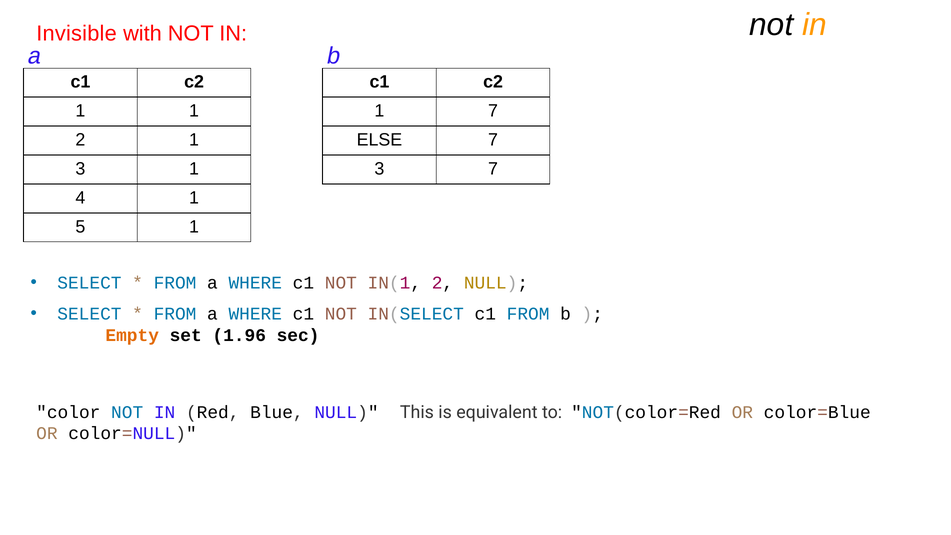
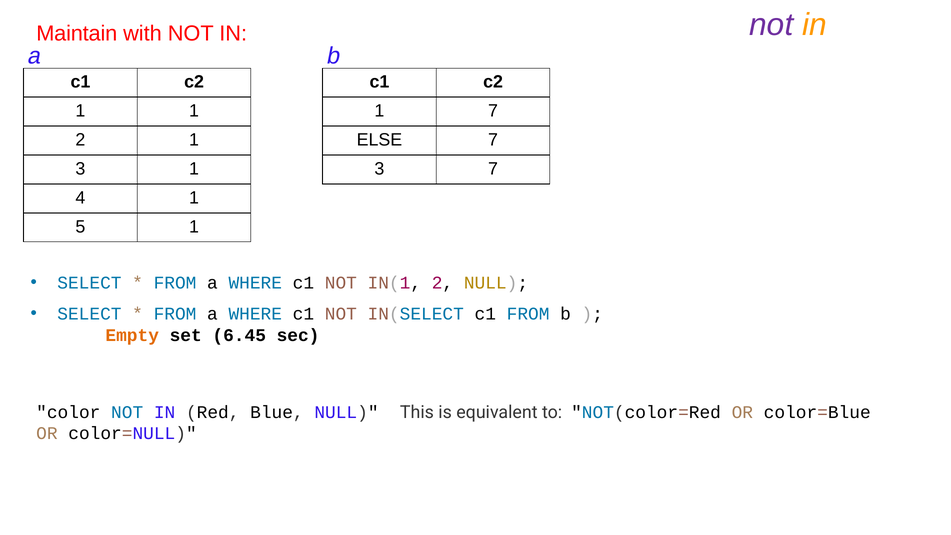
not colour: black -> purple (771, 25)
Invisible: Invisible -> Maintain (77, 34)
1.96: 1.96 -> 6.45 (239, 335)
